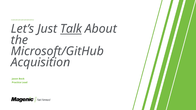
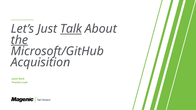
the underline: none -> present (19, 40)
